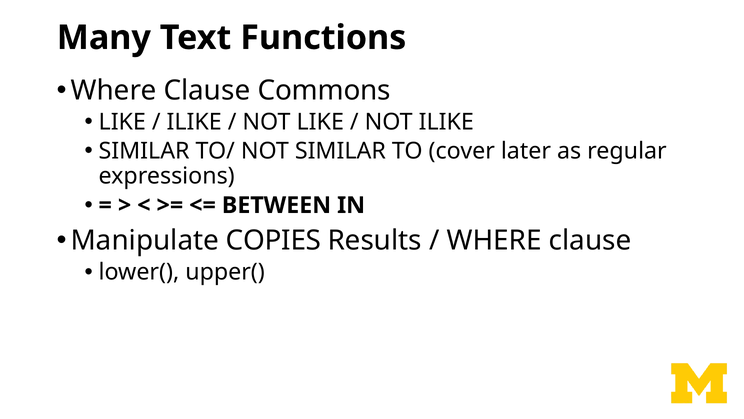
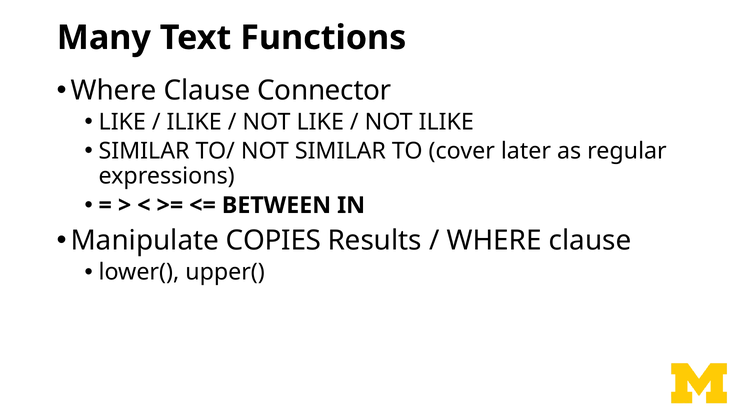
Commons: Commons -> Connector (324, 90)
